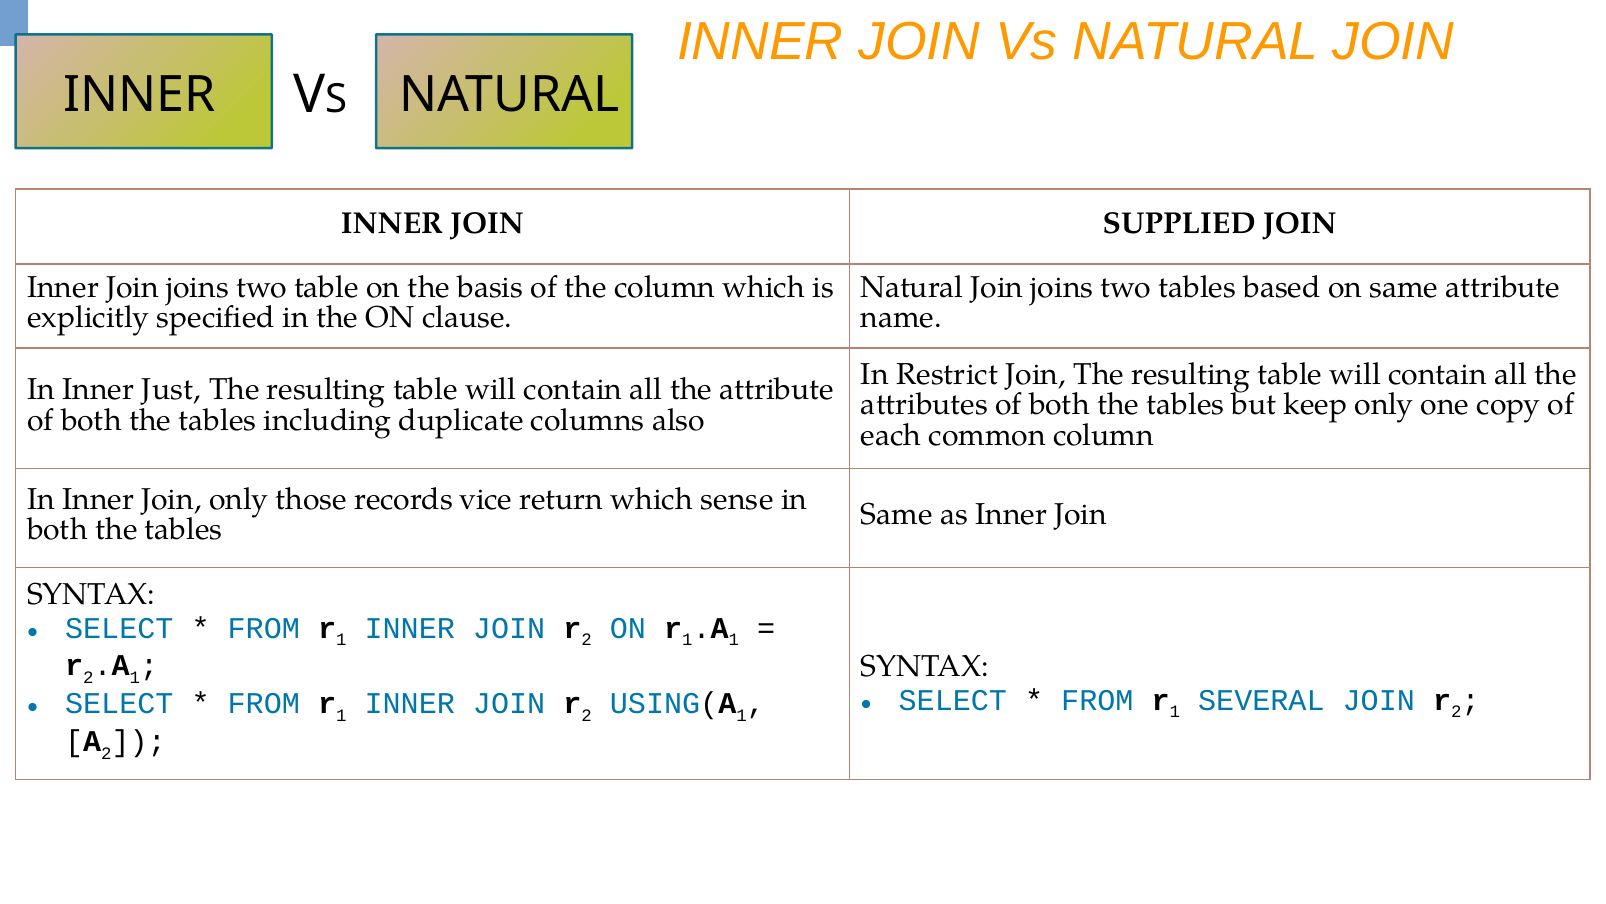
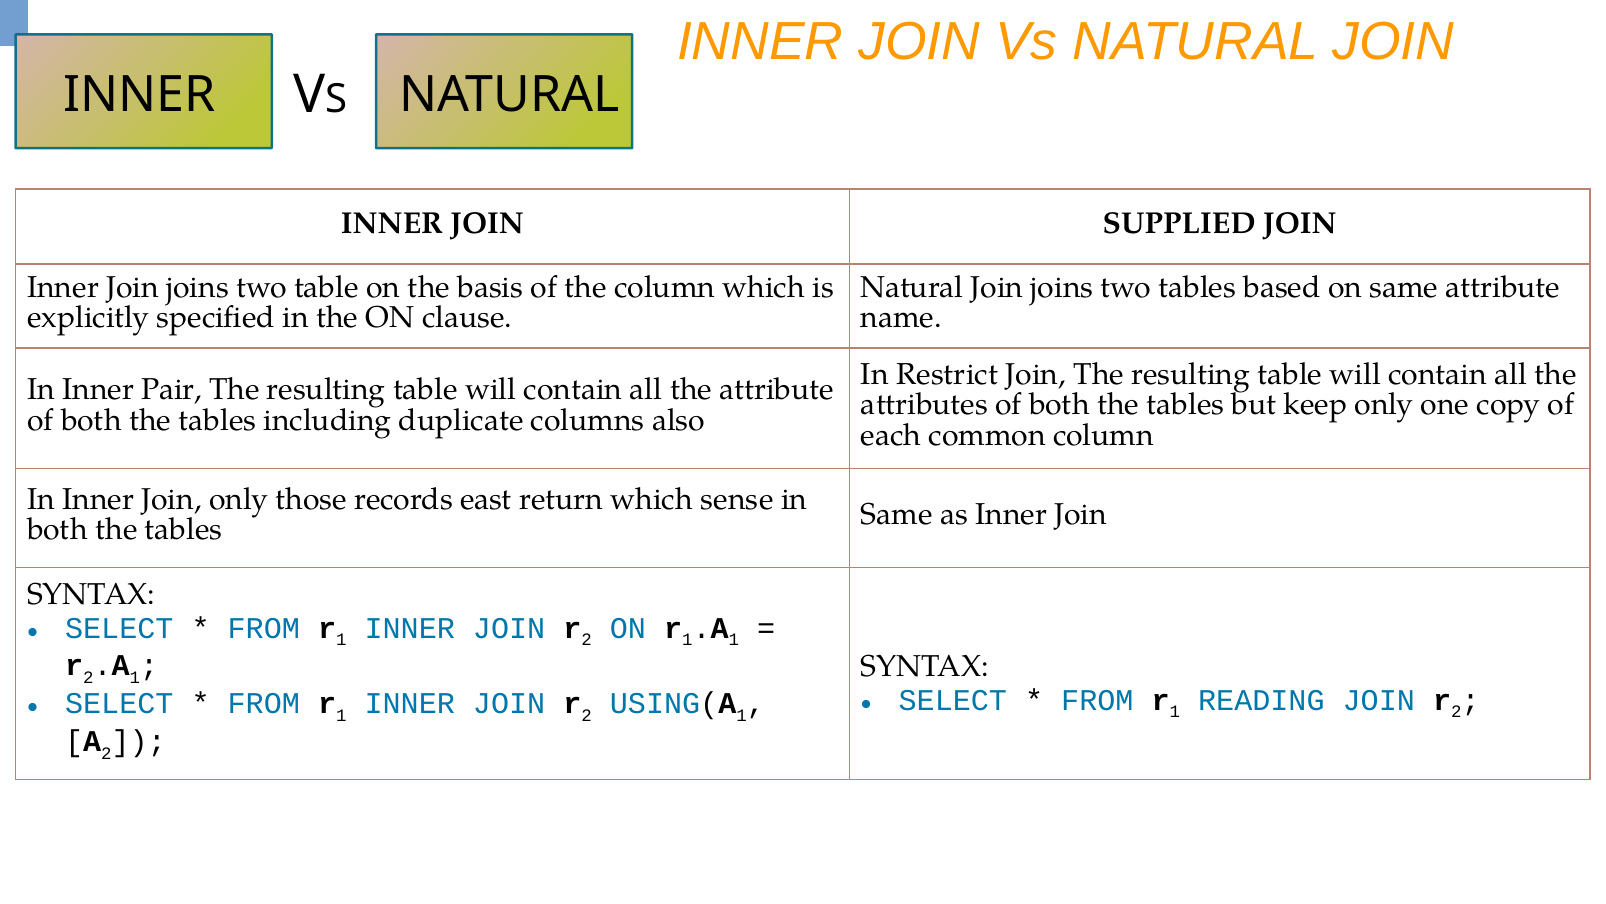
Just: Just -> Pair (172, 390)
vice: vice -> east (486, 499)
SEVERAL: SEVERAL -> READING (1261, 700)
